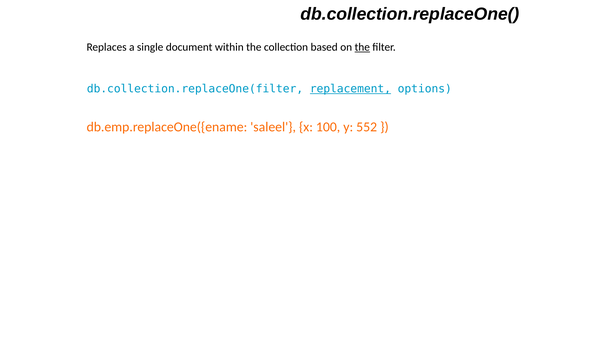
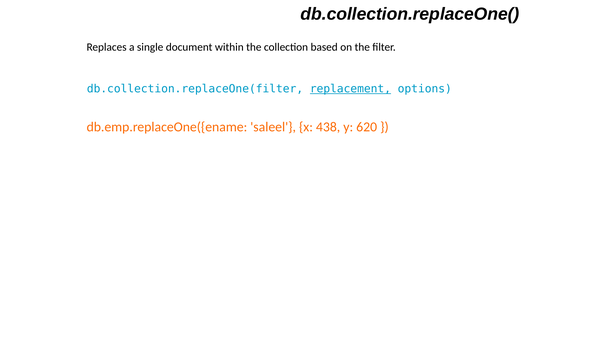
the underline: present -> none (362, 47)
100: 100 -> 438 (328, 127)
552: 552 -> 620 (367, 127)
